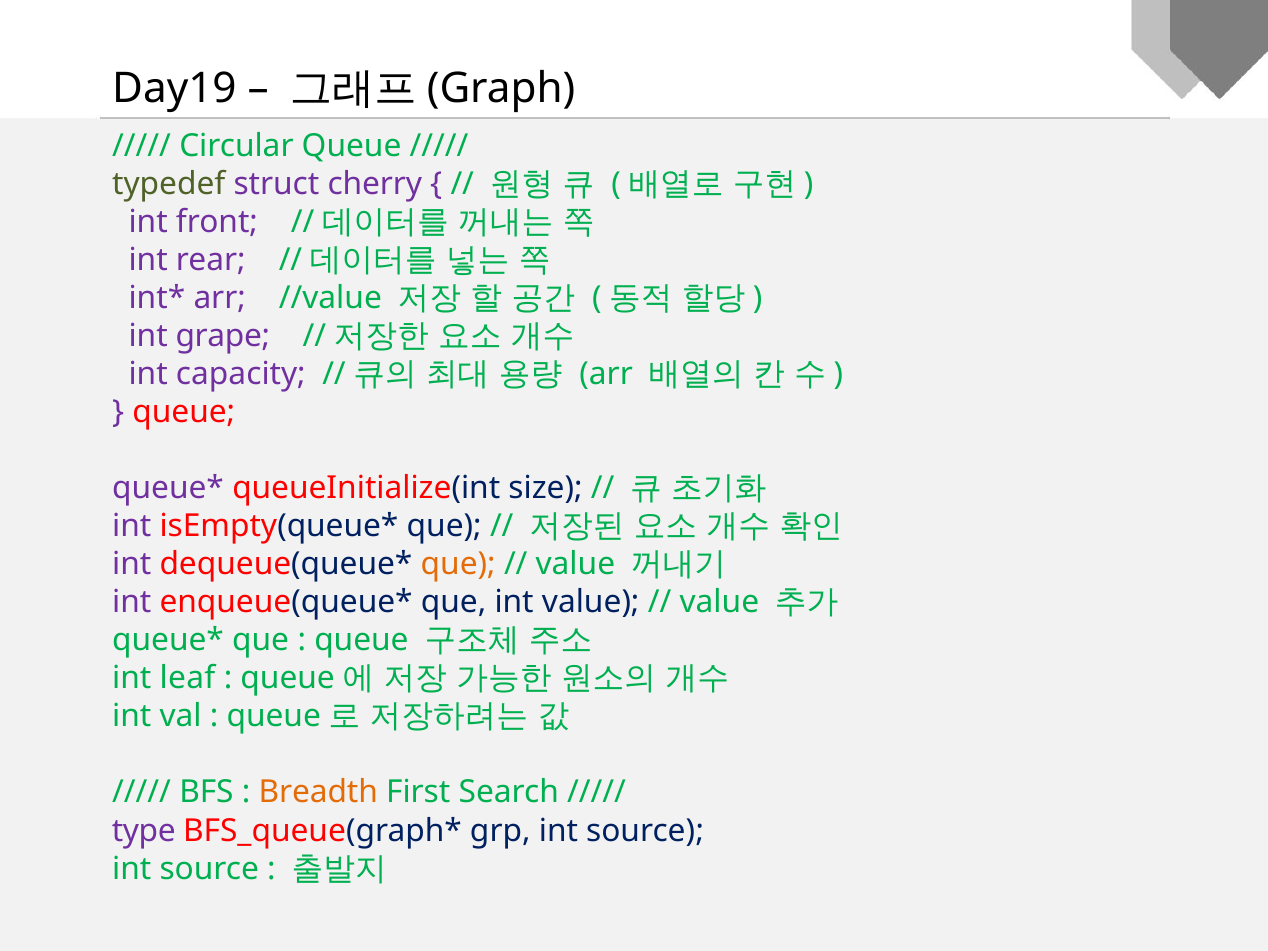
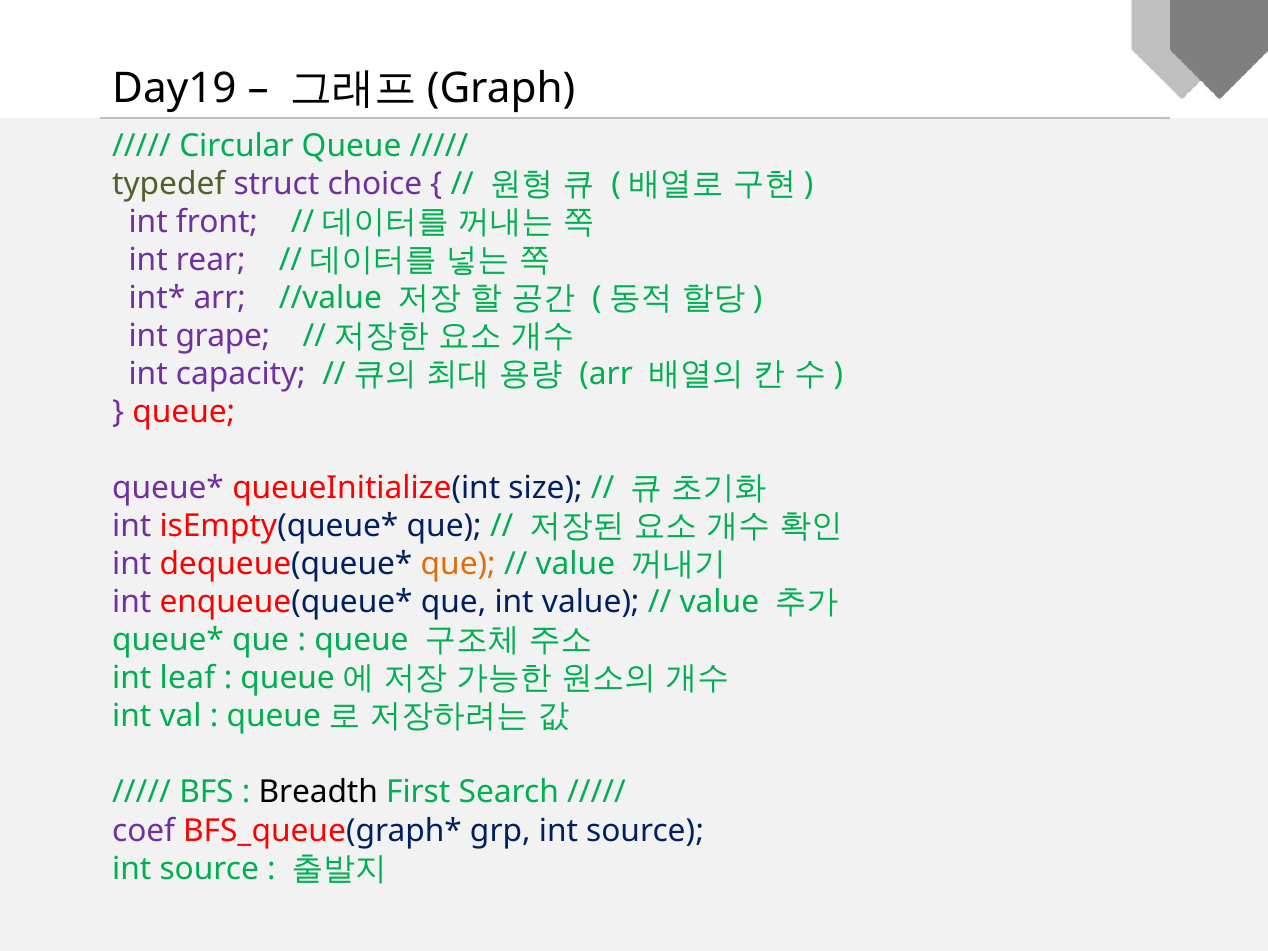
cherry: cherry -> choice (375, 184)
Breadth colour: orange -> black (318, 793)
type: type -> coef (144, 831)
